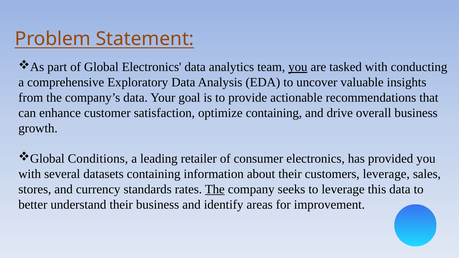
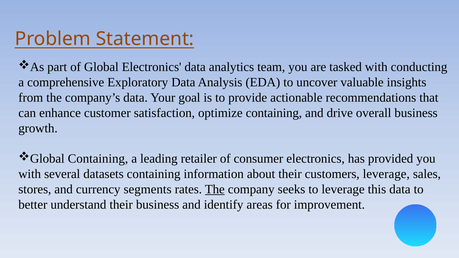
you underline: present -> none (298, 67)
Global Conditions: Conditions -> Containing (98, 159)
standards: standards -> segments (148, 189)
